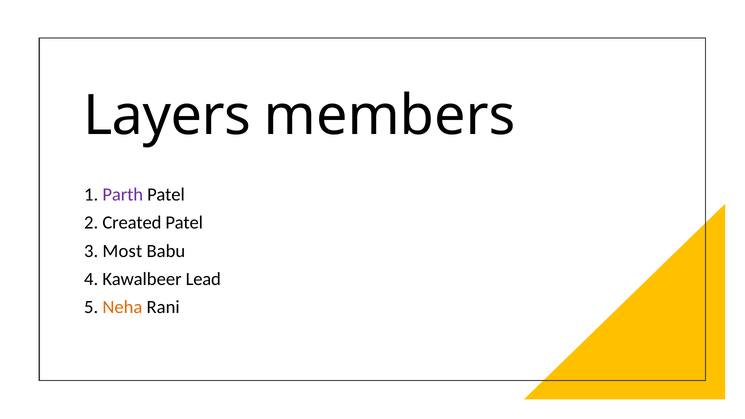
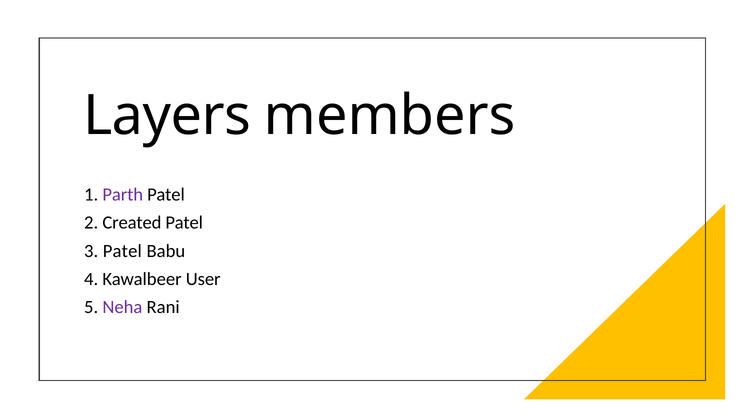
3 Most: Most -> Patel (122, 251)
Lead: Lead -> User (203, 279)
Neha colour: orange -> purple (122, 307)
